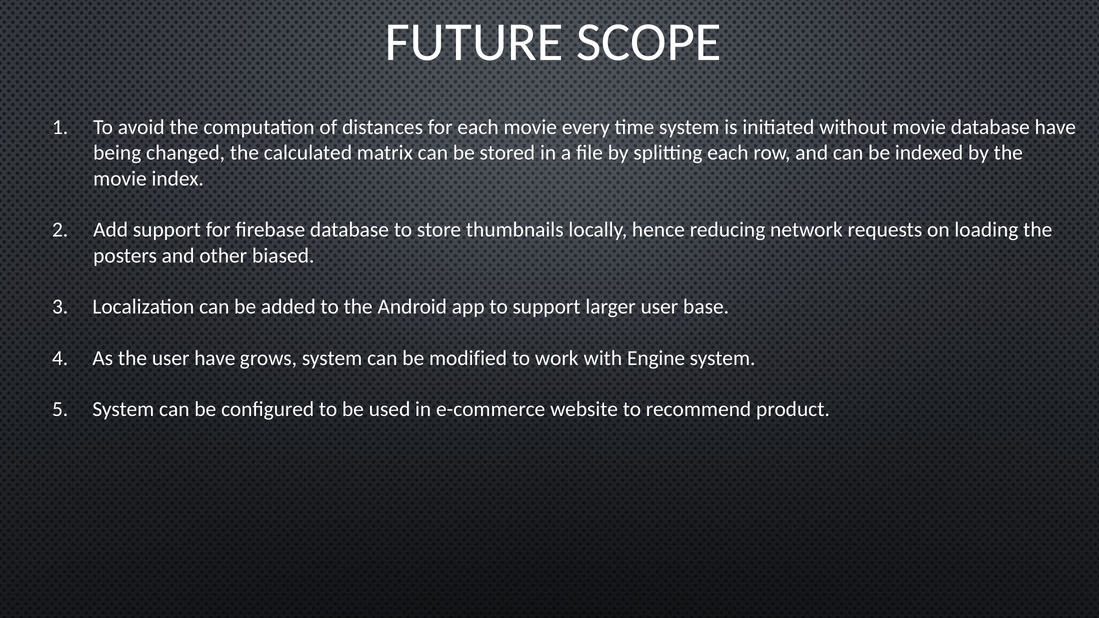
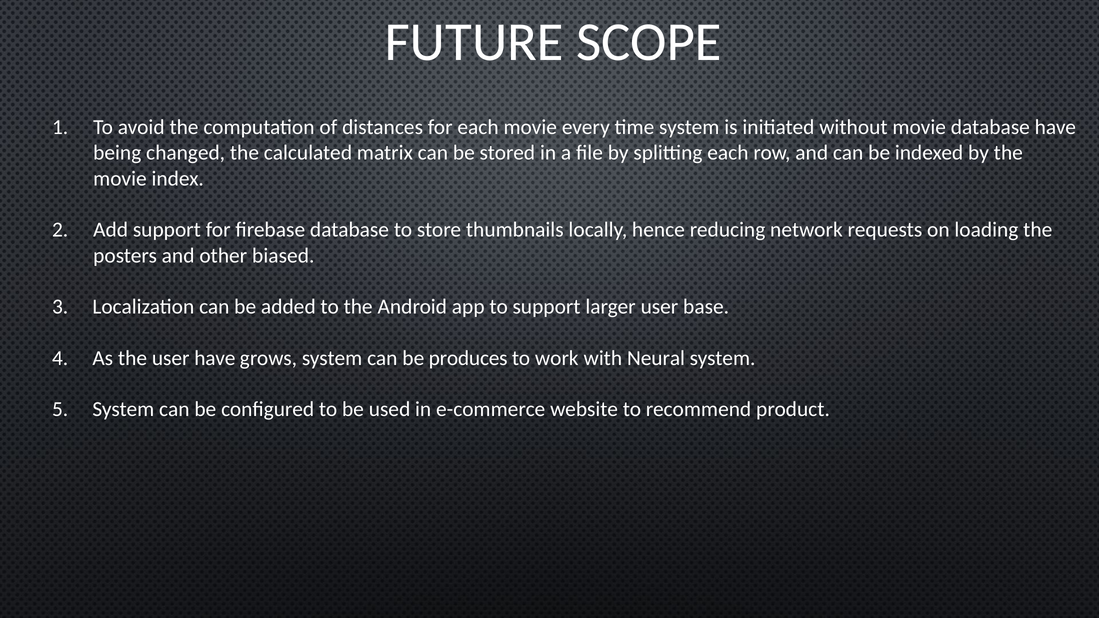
modified: modified -> produces (468, 358)
Engine: Engine -> Neural (656, 358)
